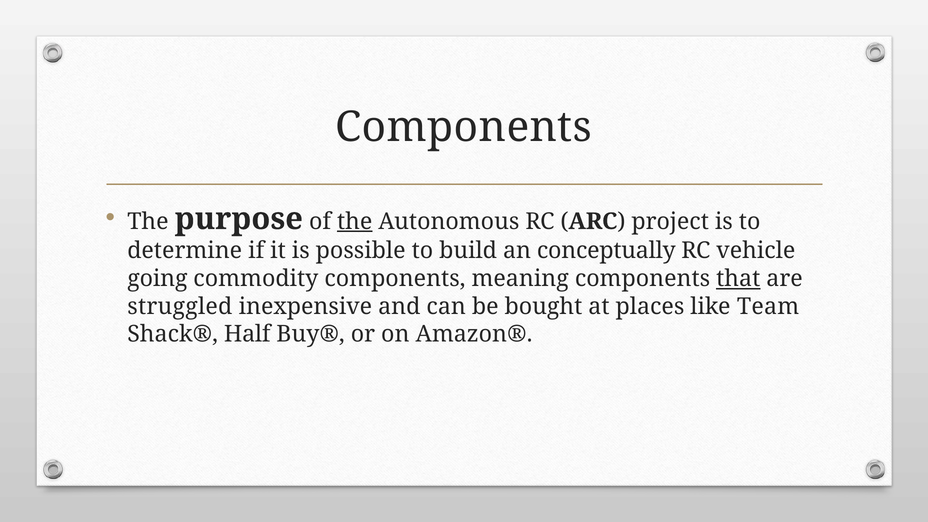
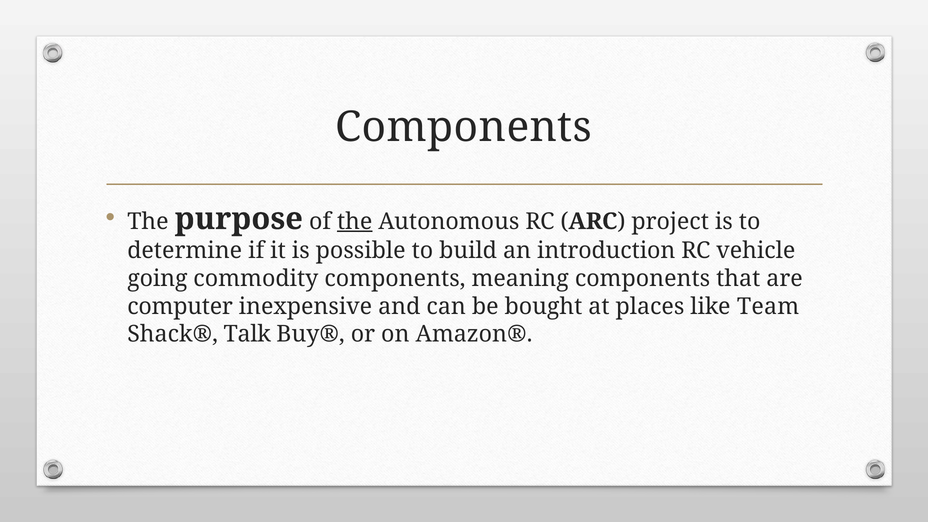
conceptually: conceptually -> introduction (606, 251)
that underline: present -> none (738, 279)
struggled: struggled -> computer (180, 306)
Half: Half -> Talk (247, 334)
